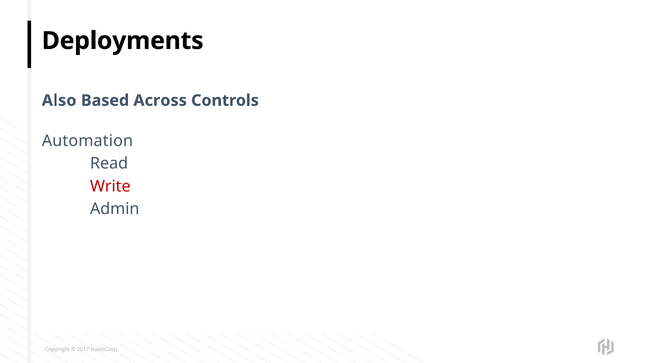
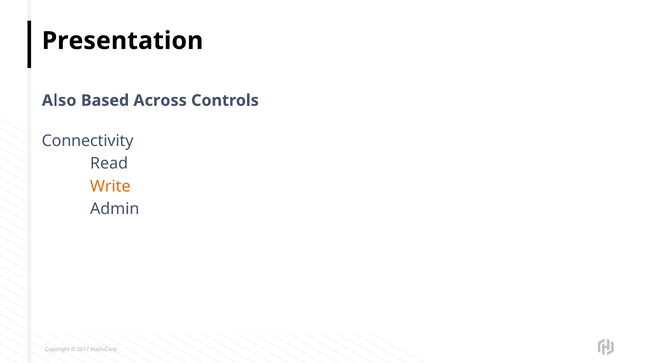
Deployments: Deployments -> Presentation (123, 41)
Automation: Automation -> Connectivity (88, 141)
Write colour: red -> orange (110, 186)
